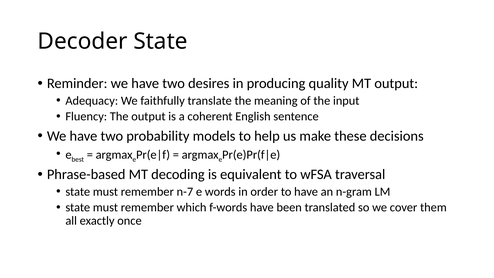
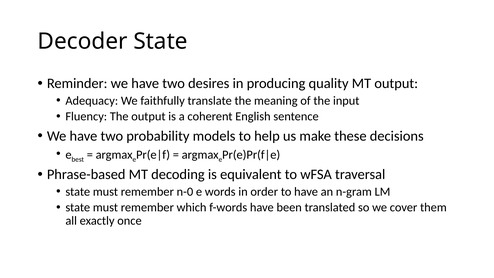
n-7: n-7 -> n-0 (185, 192)
